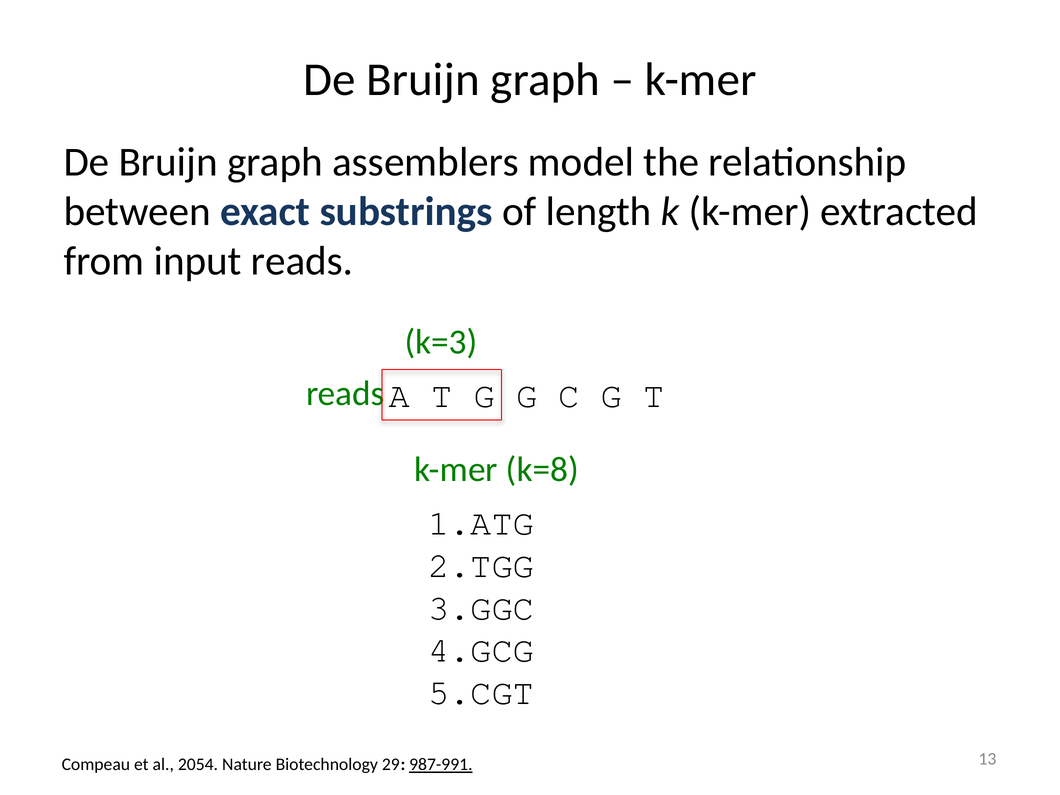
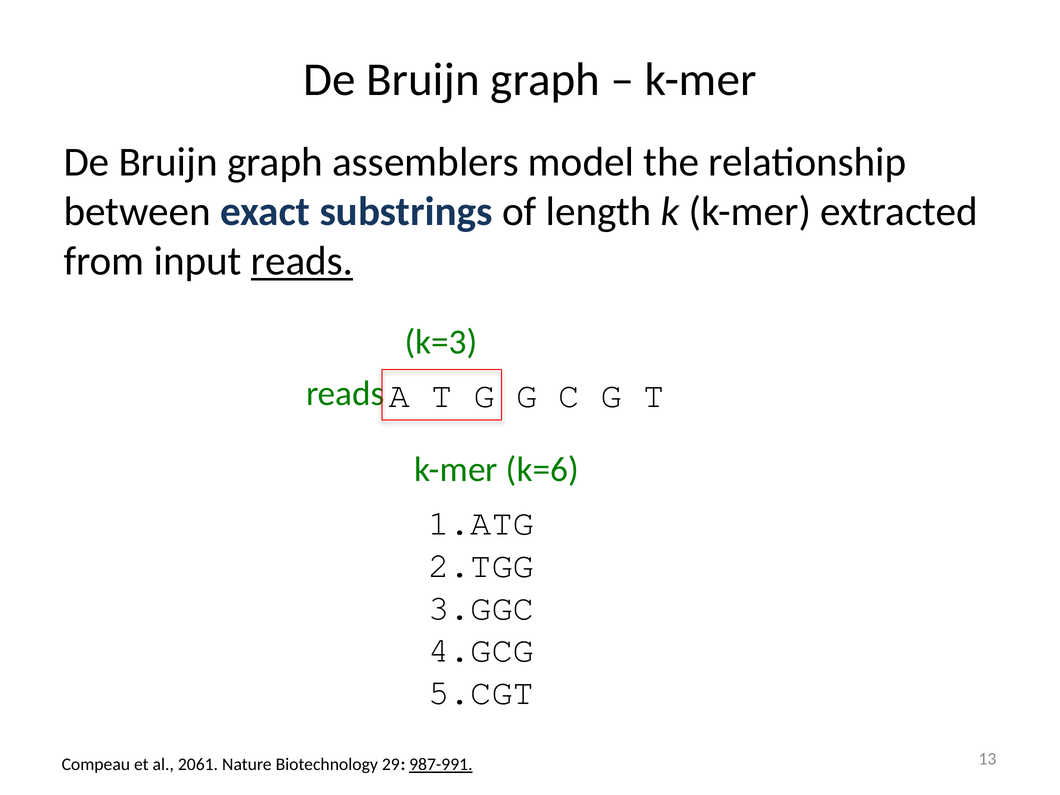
reads underline: none -> present (302, 261)
k=8: k=8 -> k=6 (542, 470)
2054: 2054 -> 2061 (198, 765)
